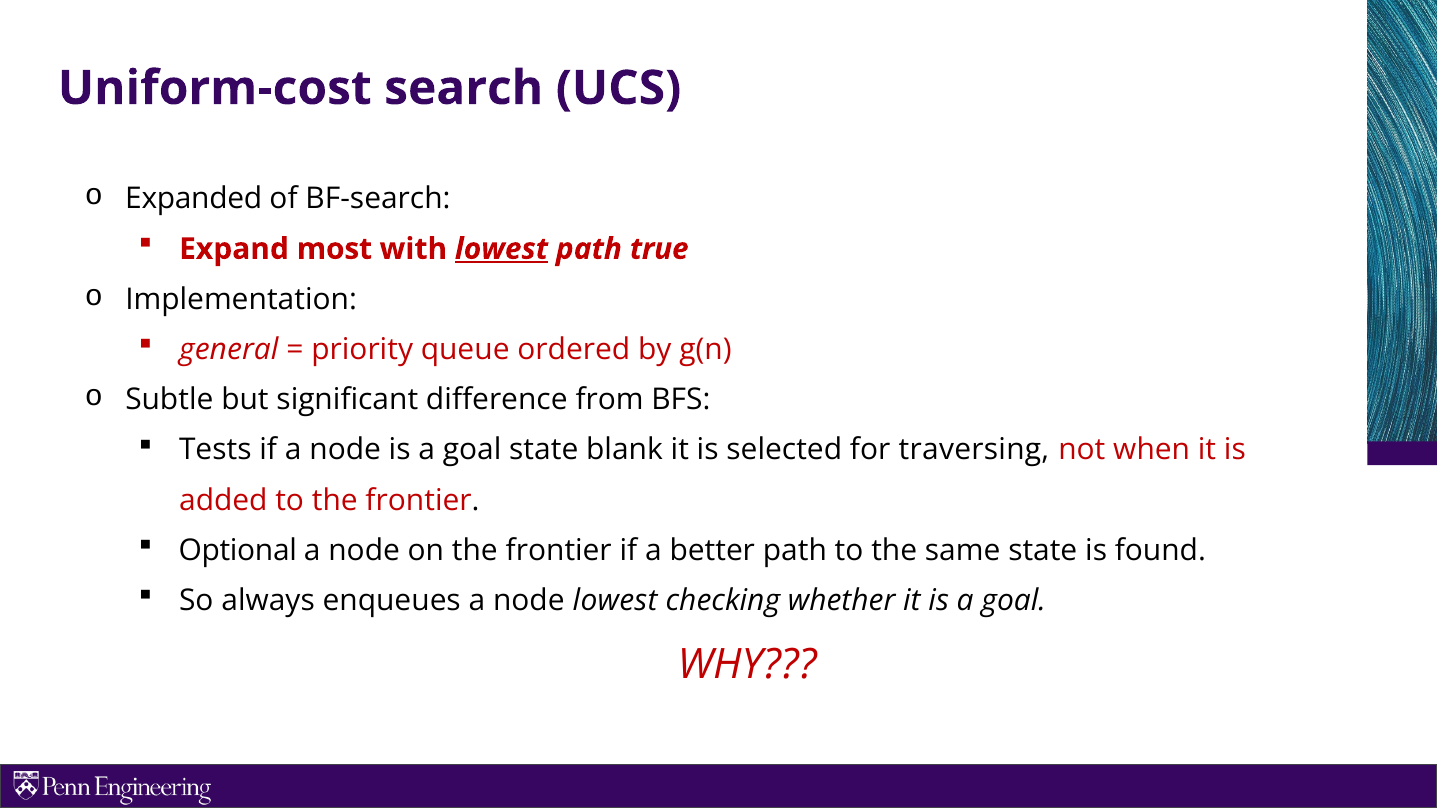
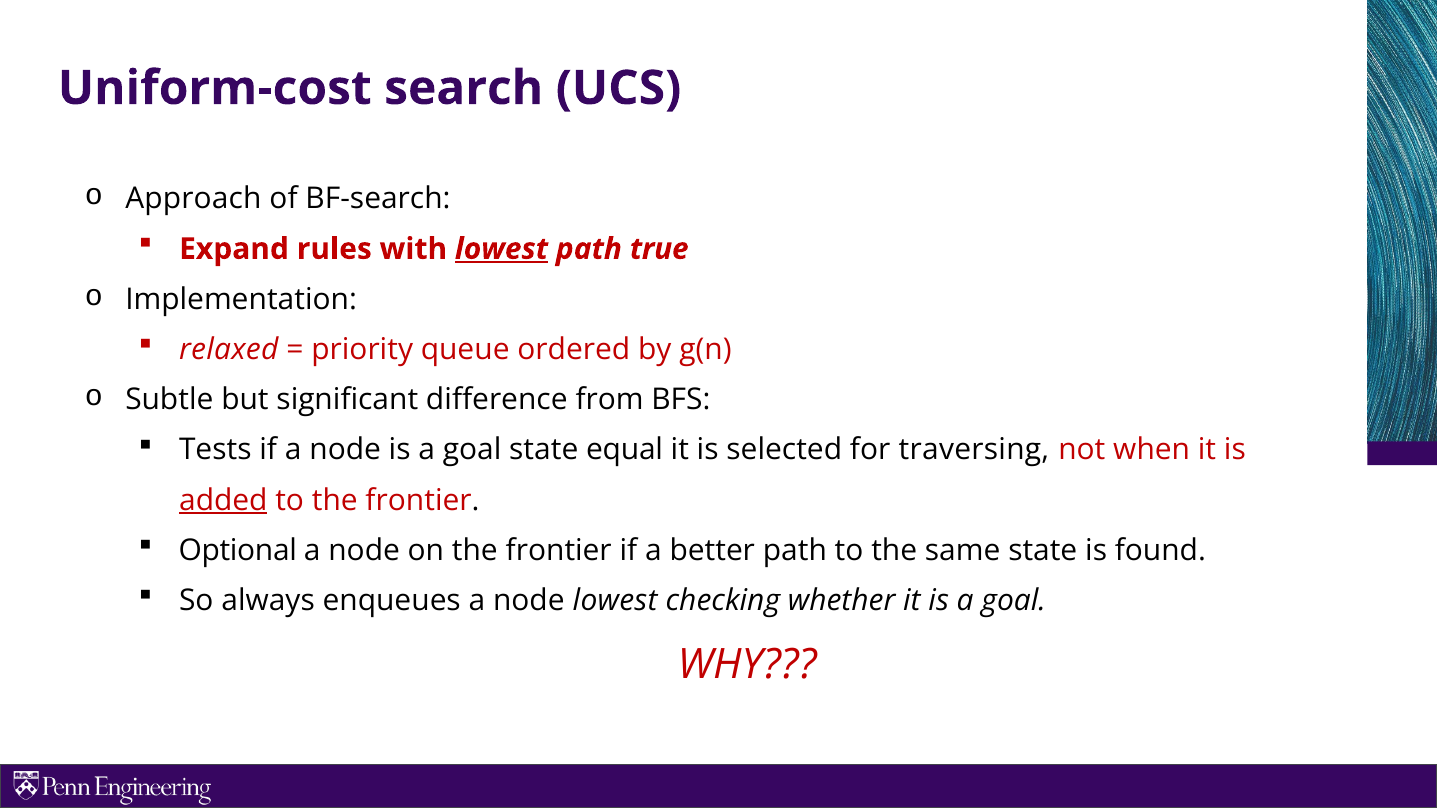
Expanded: Expanded -> Approach (193, 199)
most: most -> rules (334, 249)
general: general -> relaxed (229, 350)
blank: blank -> equal (625, 450)
added underline: none -> present (223, 500)
